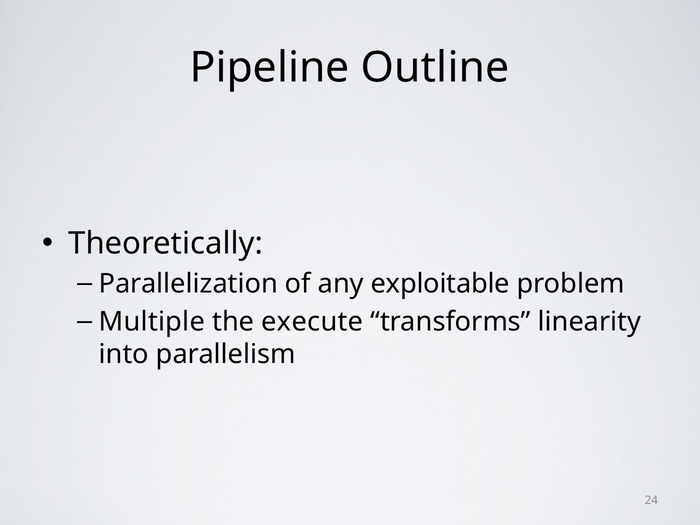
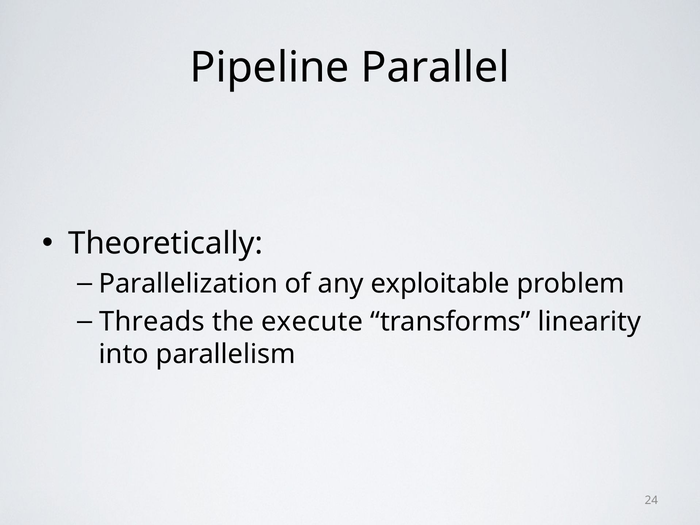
Outline: Outline -> Parallel (435, 68)
Multiple: Multiple -> Threads (152, 322)
